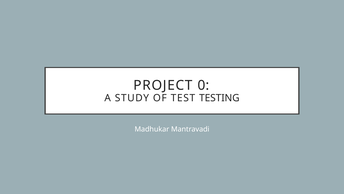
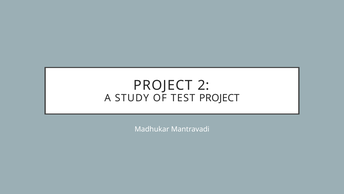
0: 0 -> 2 (204, 85)
TEST TESTING: TESTING -> PROJECT (219, 98)
